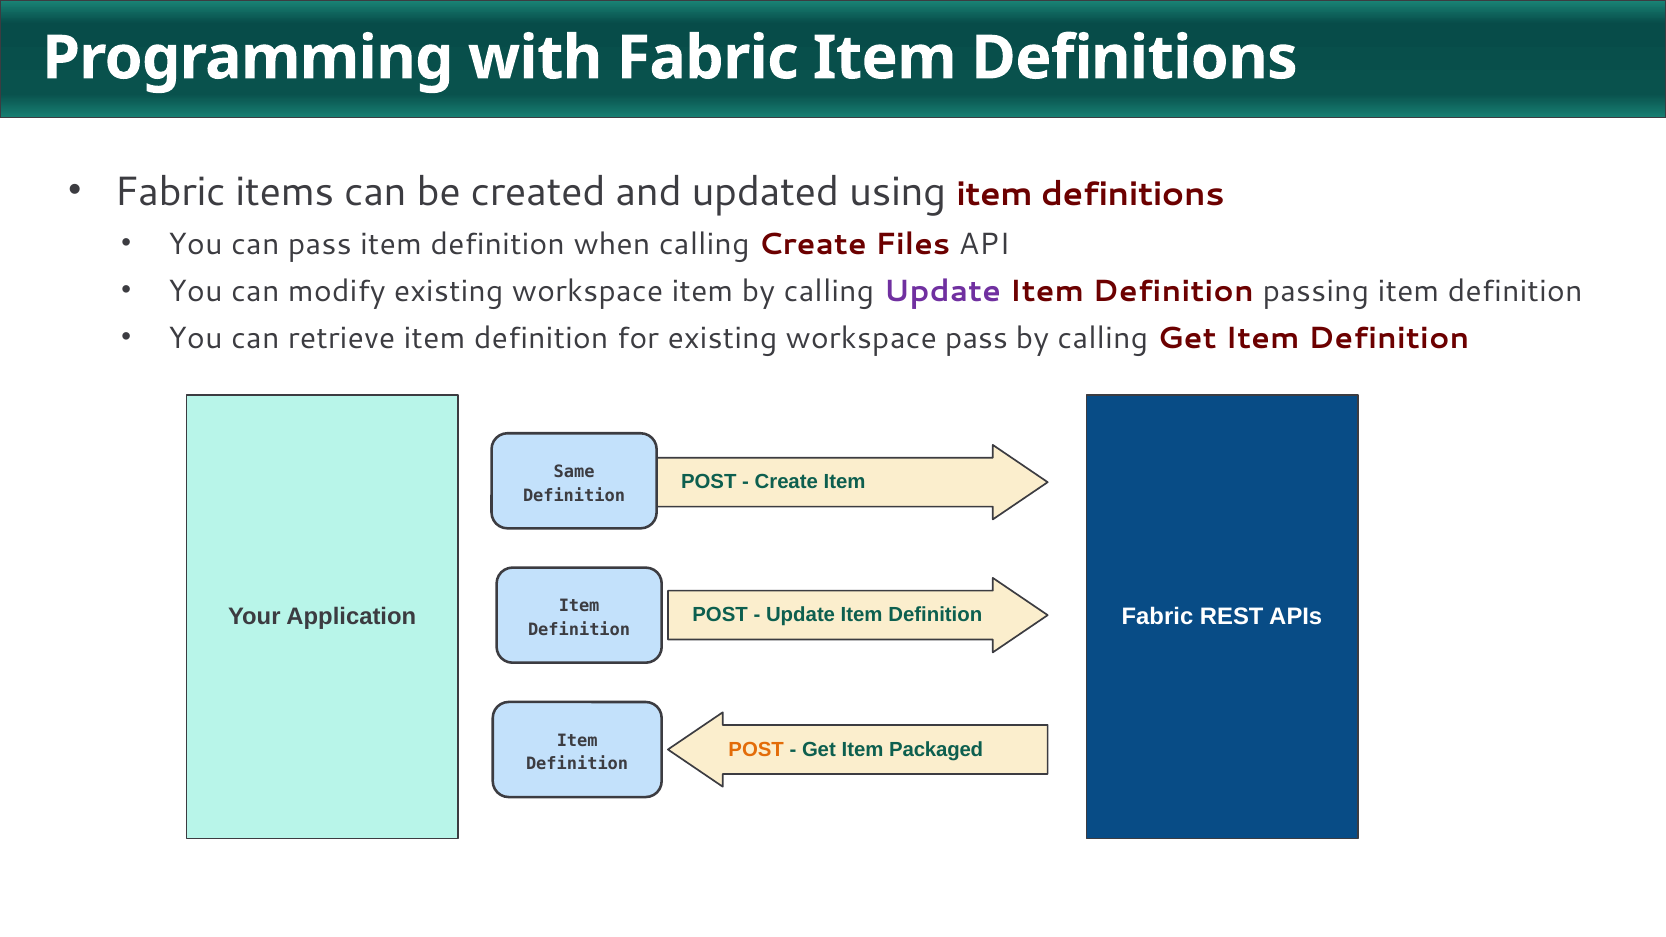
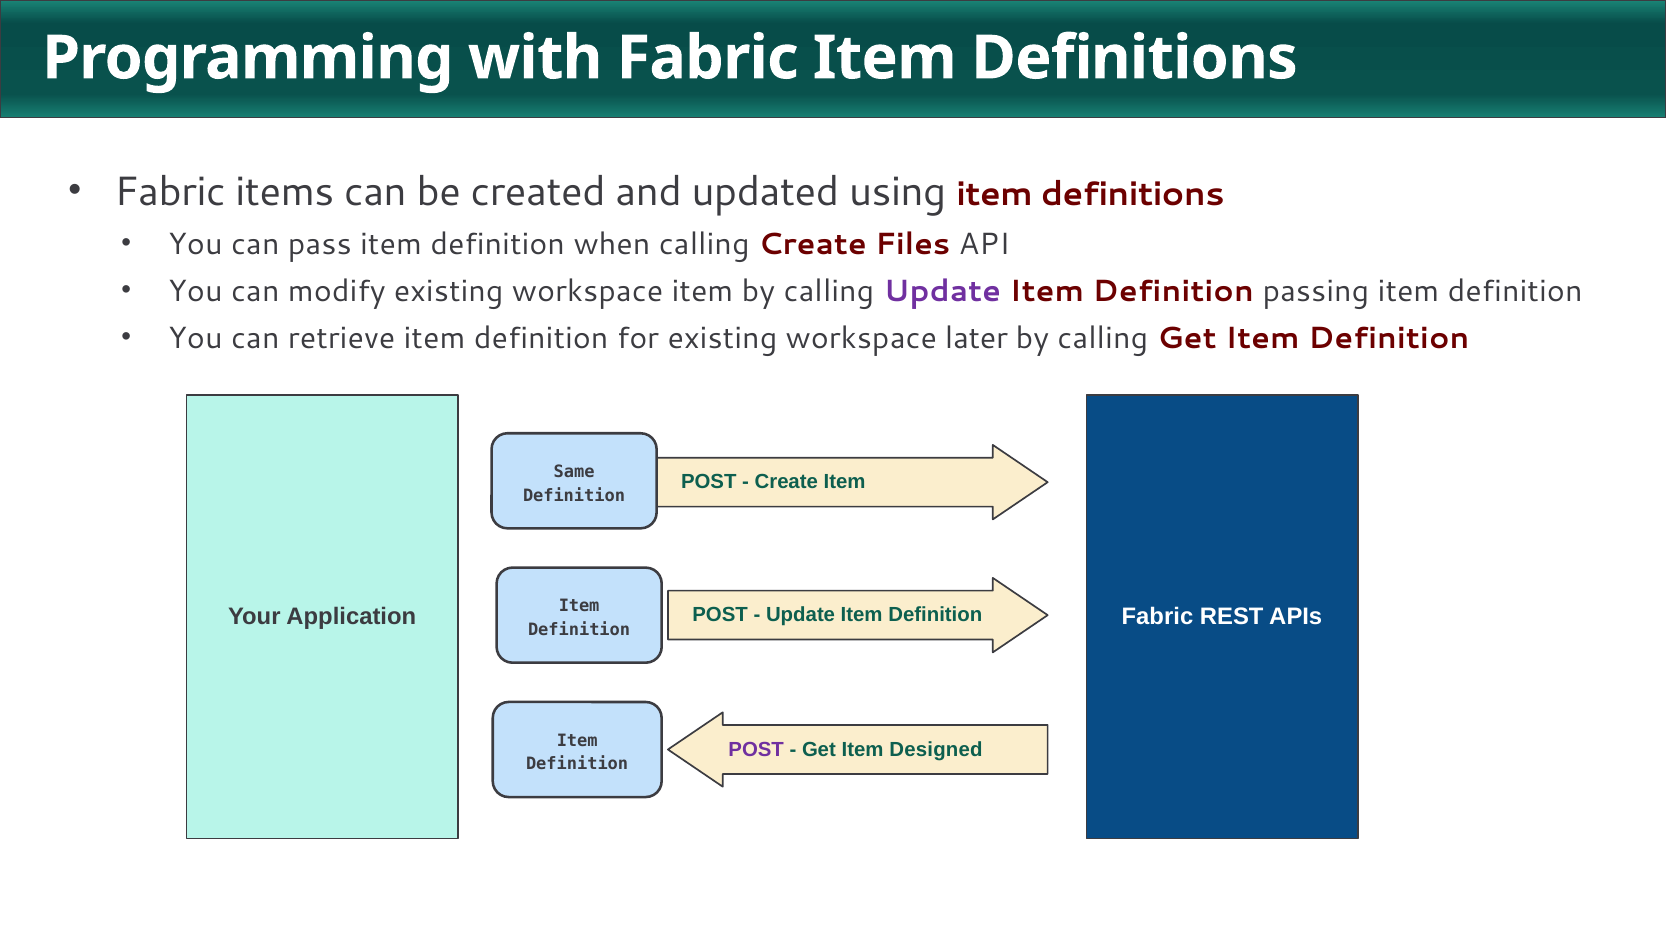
workspace pass: pass -> later (976, 338)
POST colour: orange -> purple (756, 749)
Packaged: Packaged -> Designed (936, 749)
